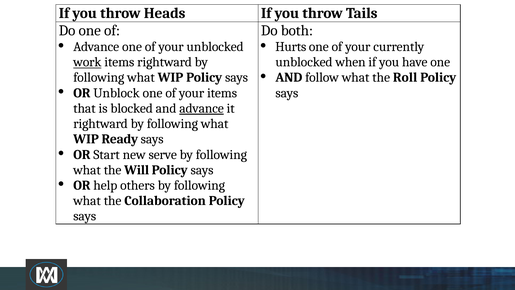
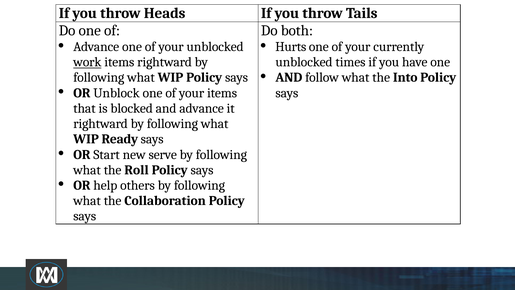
when: when -> times (350, 62)
Roll: Roll -> Into (405, 77)
advance underline: present -> none (202, 108)
Will: Will -> Roll (137, 170)
